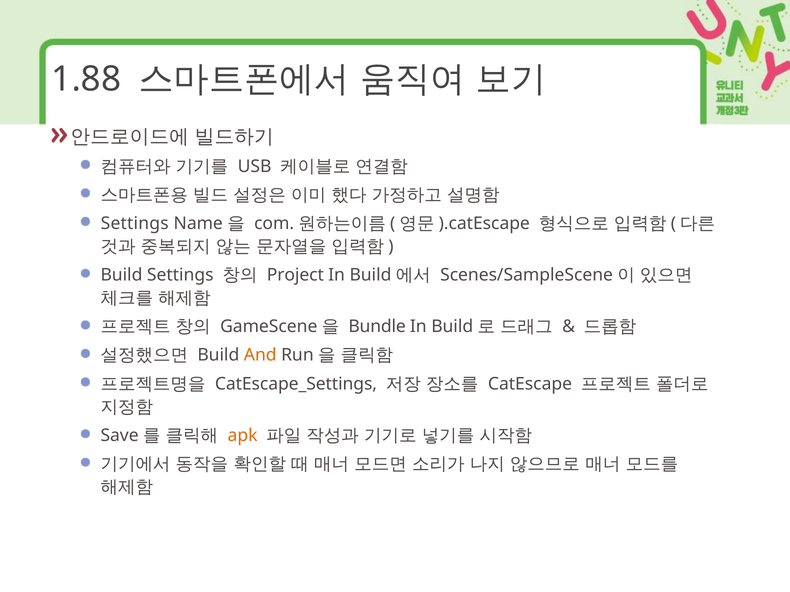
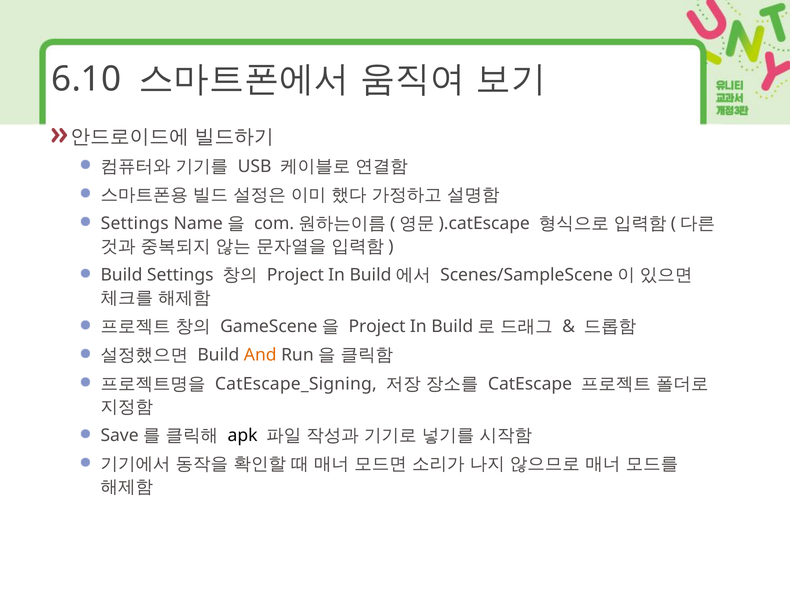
1.88: 1.88 -> 6.10 (86, 79)
Bundle: Bundle -> Project (377, 327)
CatEscape_Settings: CatEscape_Settings -> CatEscape_Signing (296, 384)
apk colour: orange -> black (243, 436)
